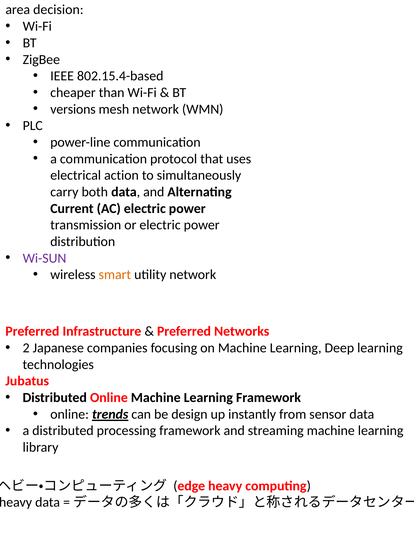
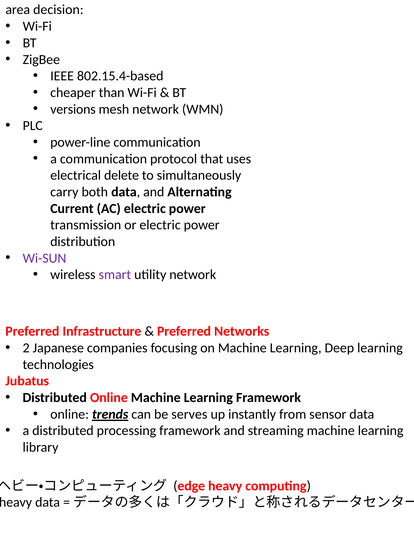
action: action -> delete (122, 175)
smart colour: orange -> purple (115, 275)
design: design -> serves (189, 414)
